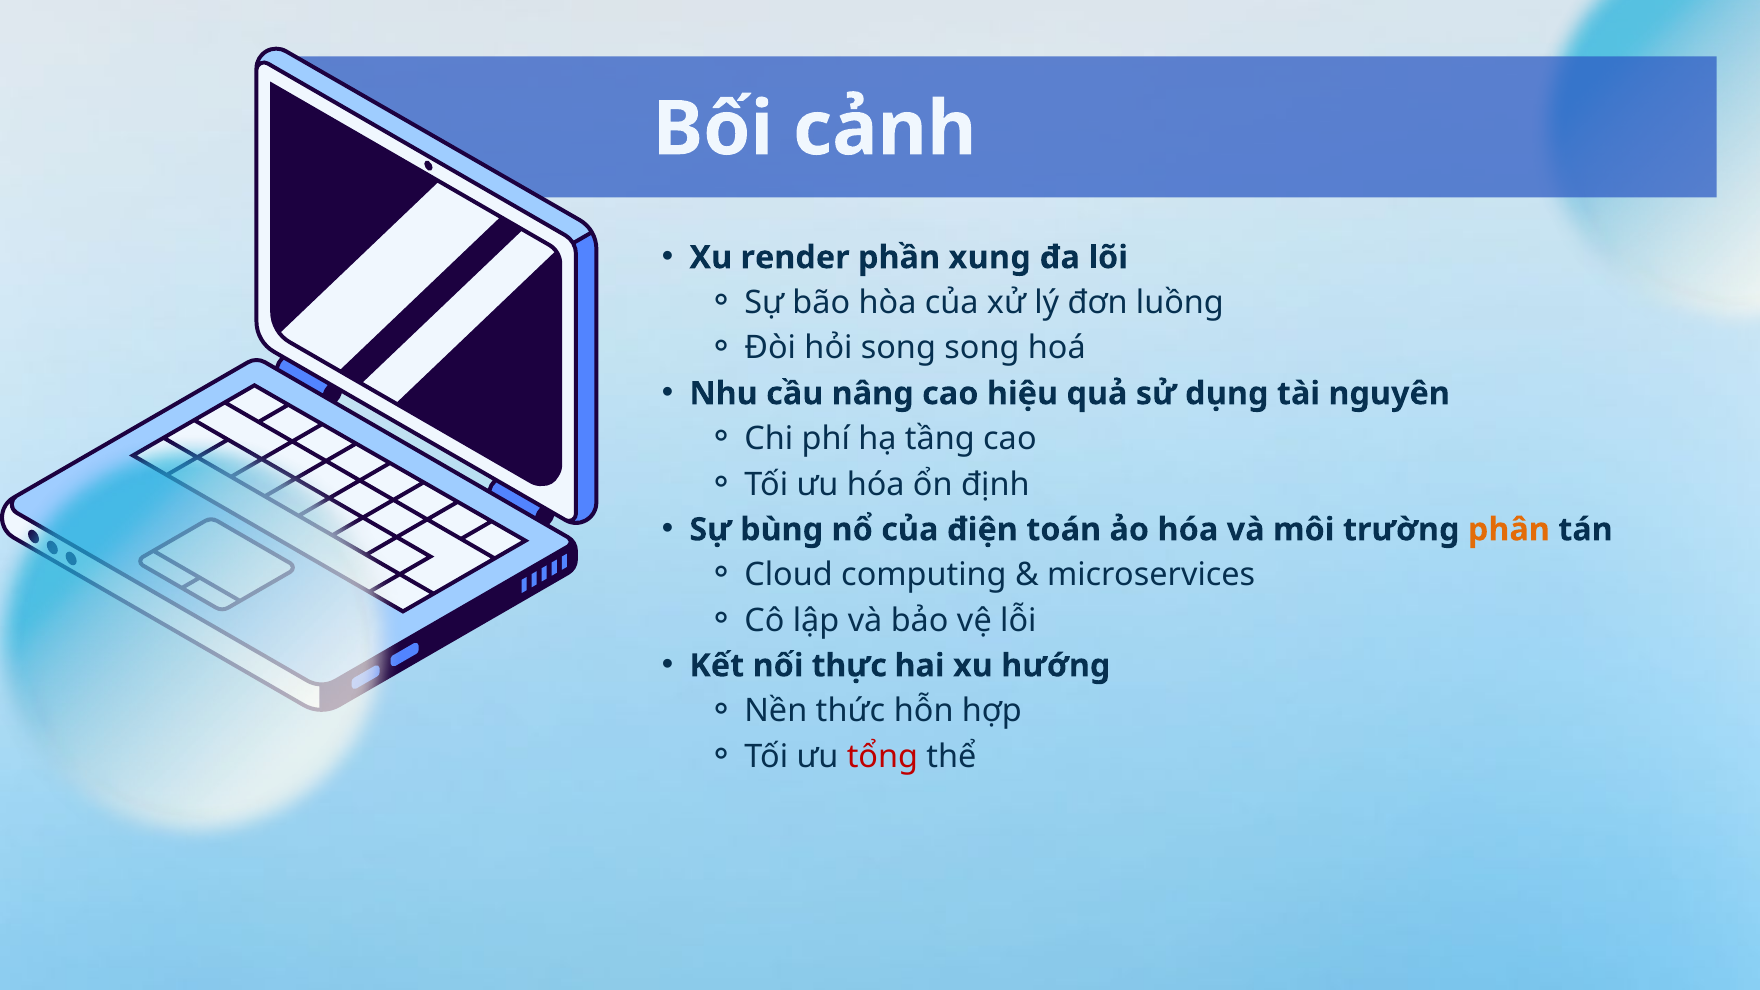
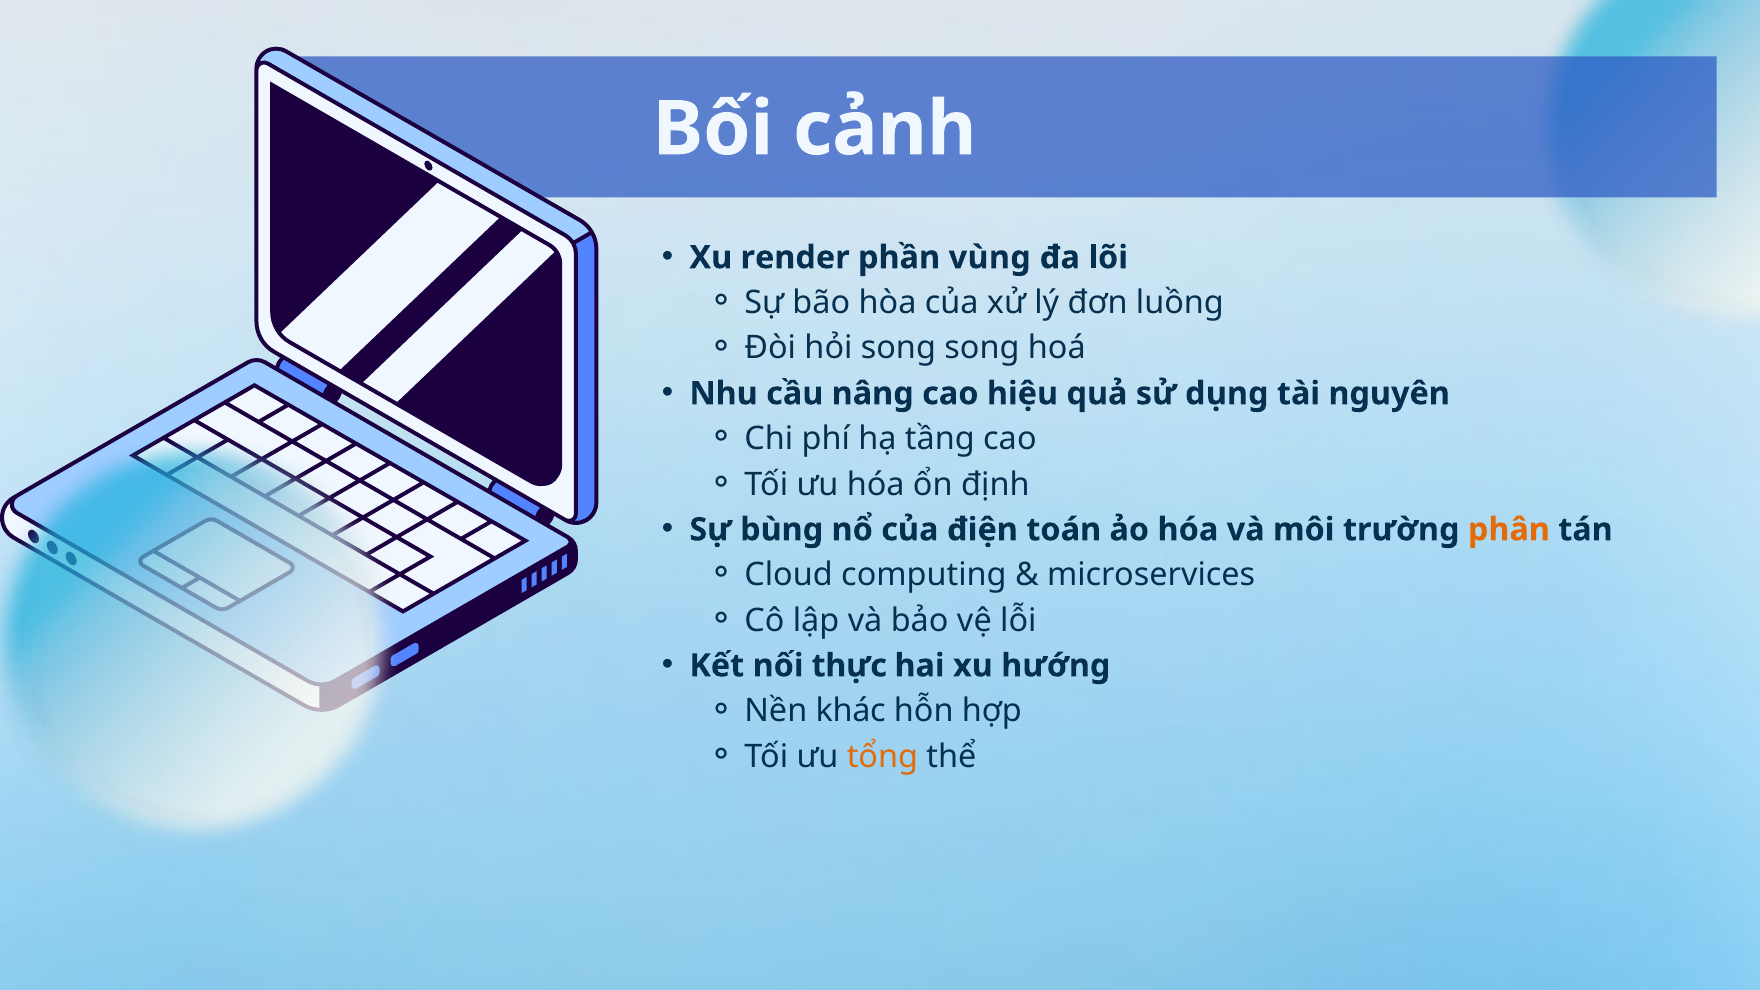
xung: xung -> vùng (990, 258)
thức: thức -> khác (851, 711)
tổng colour: red -> orange (882, 756)
